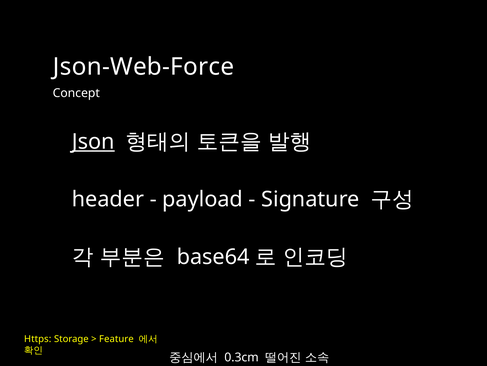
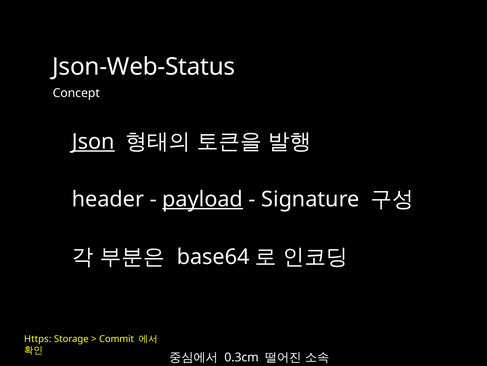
Json-Web-Force: Json-Web-Force -> Json-Web-Status (144, 67)
payload underline: none -> present (203, 199)
Feature: Feature -> Commit (116, 338)
